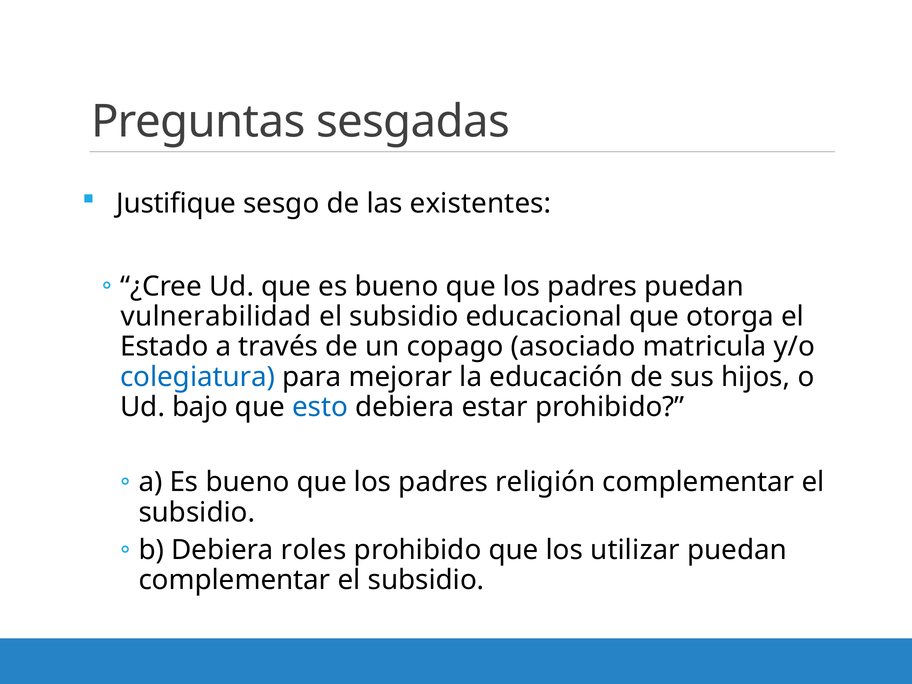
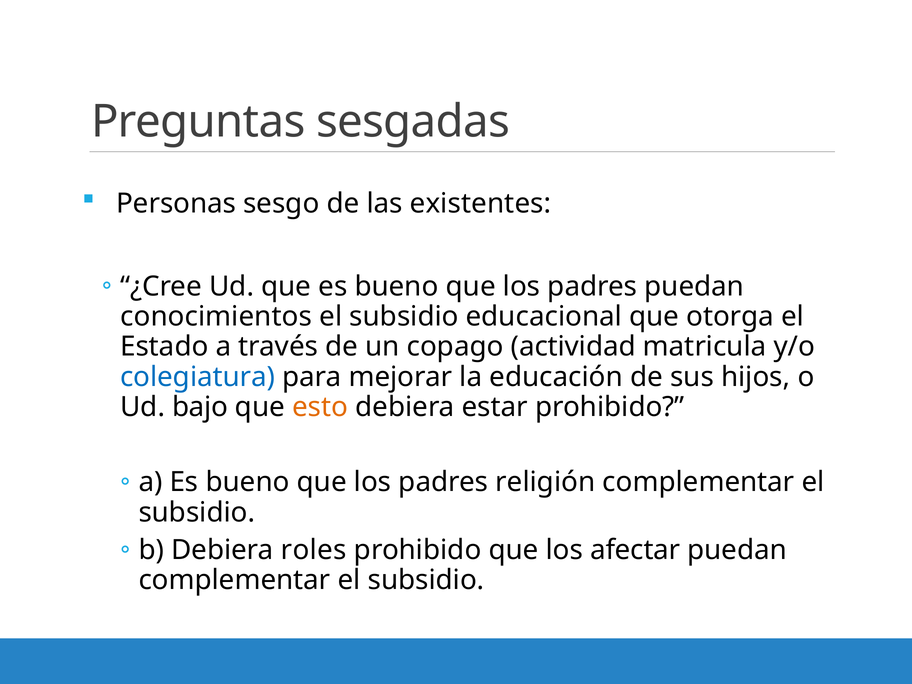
Justifique: Justifique -> Personas (176, 204)
vulnerabilidad: vulnerabilidad -> conocimientos (216, 317)
asociado: asociado -> actividad (573, 347)
esto colour: blue -> orange (320, 407)
utilizar: utilizar -> afectar (635, 550)
